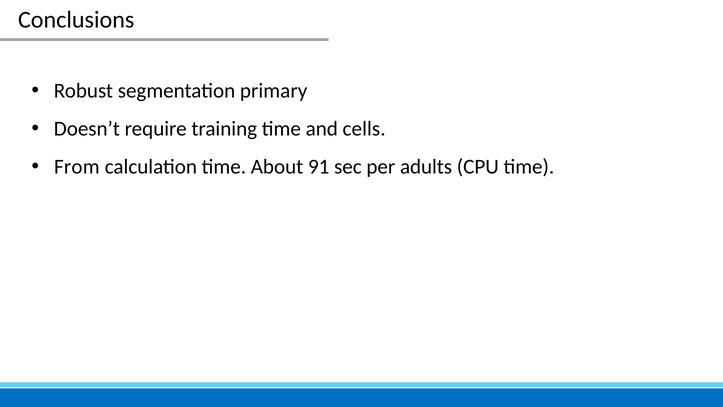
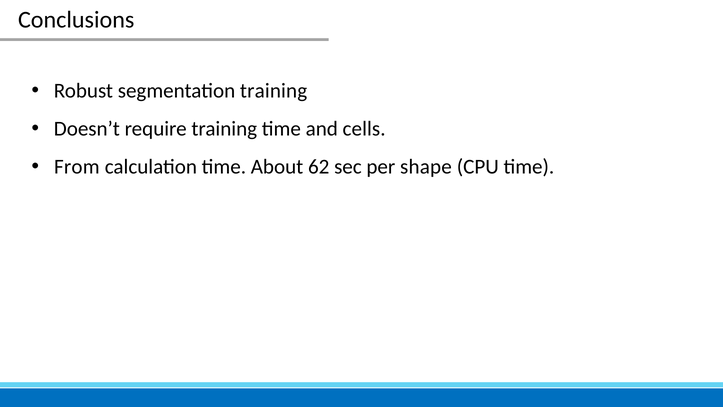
segmentation primary: primary -> training (274, 91)
91: 91 -> 62 (319, 167)
adults: adults -> shape (426, 167)
